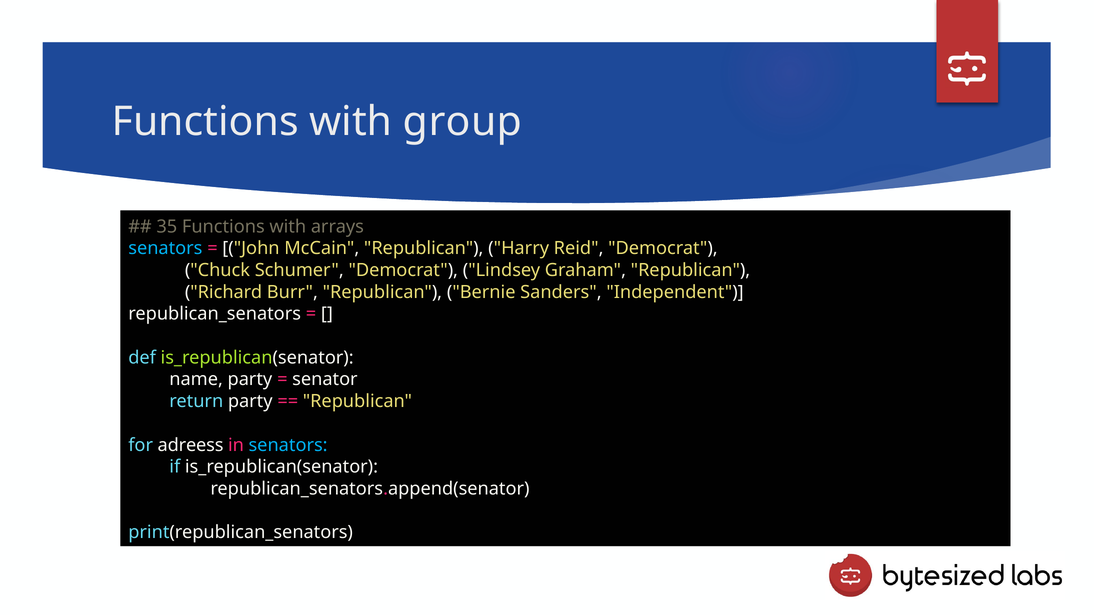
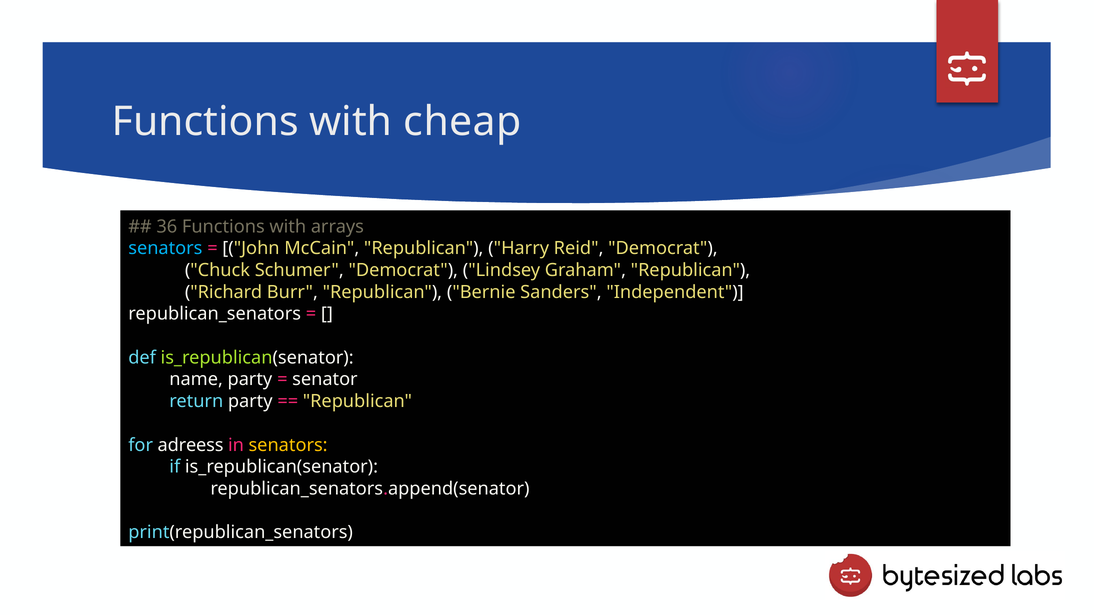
group: group -> cheap (462, 122)
35: 35 -> 36 (167, 227)
senators colour: light blue -> yellow (288, 445)
